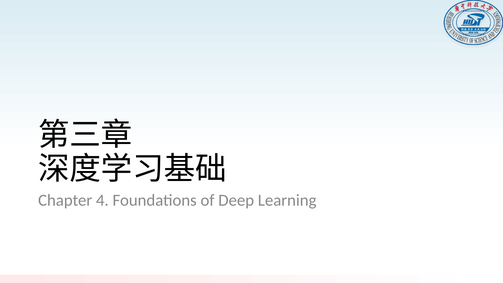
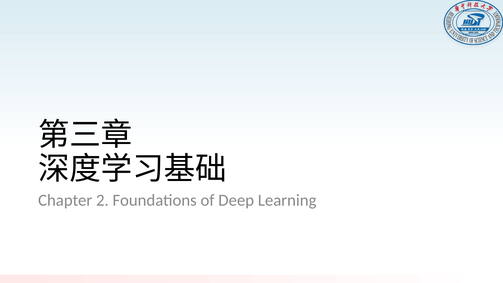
4: 4 -> 2 (102, 200)
